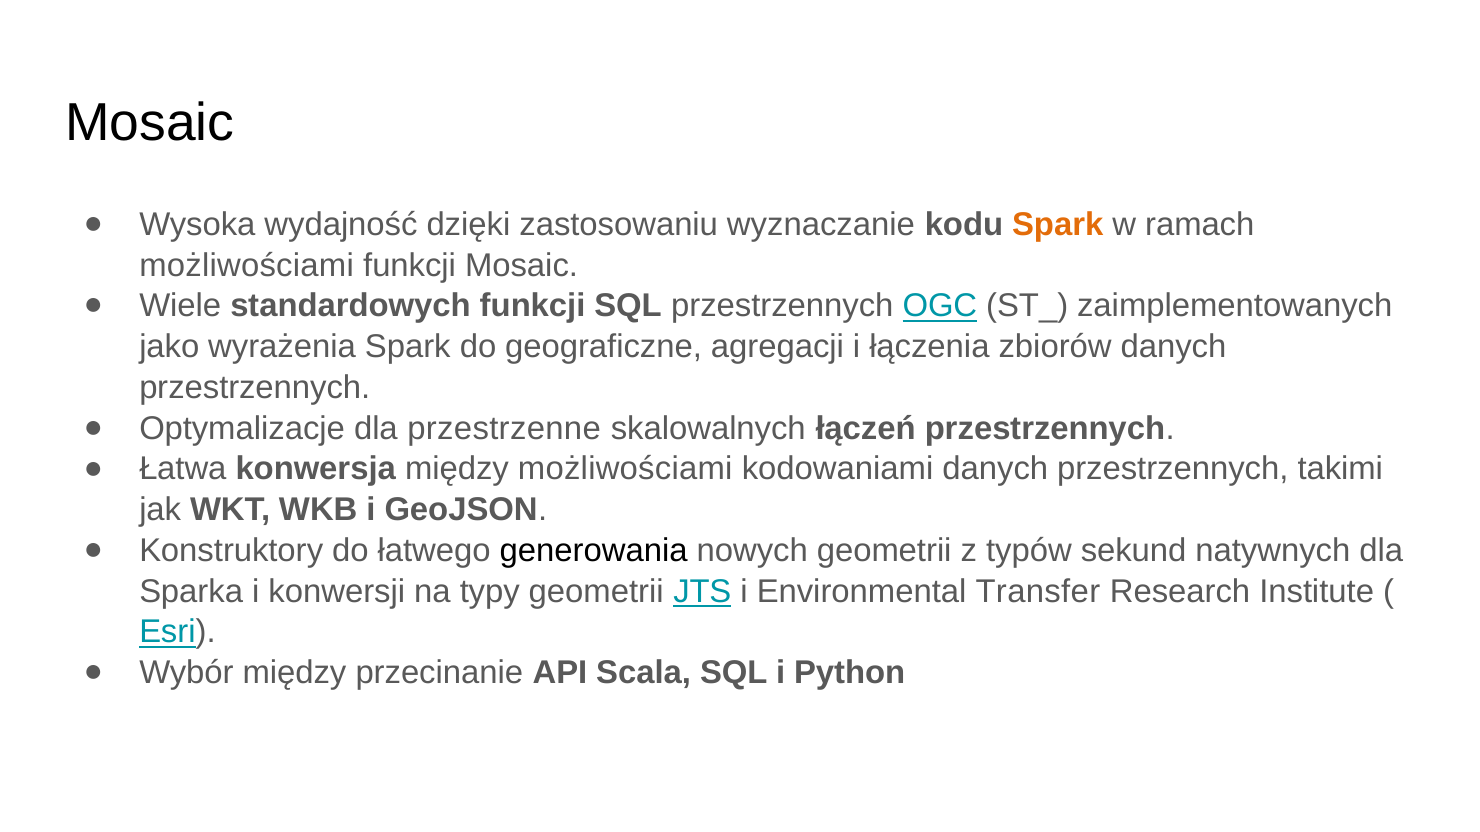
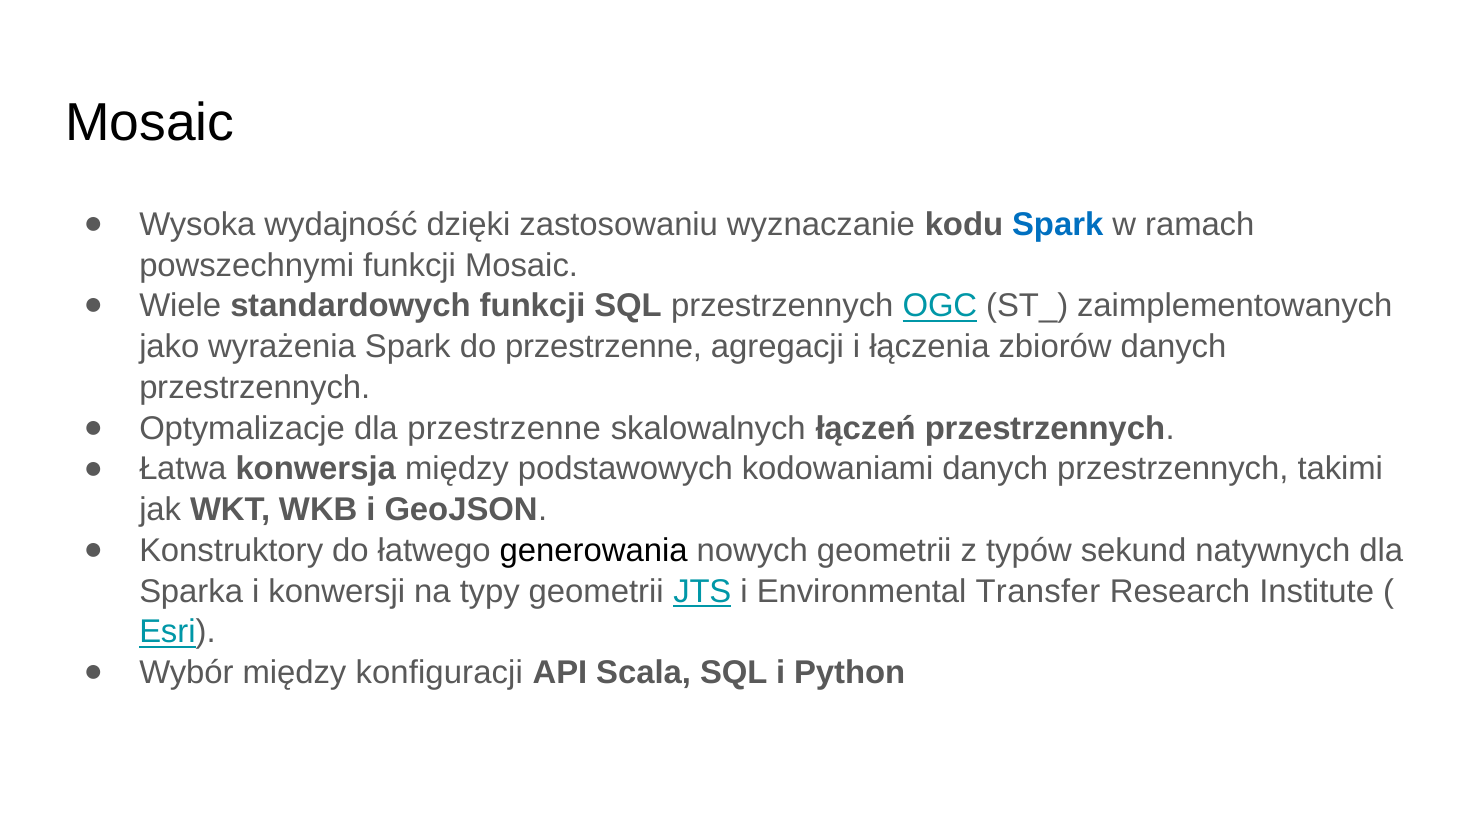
Spark colour: orange -> blue (1058, 225)
możliwościami: możliwościami -> powszechnymi (247, 265)
do geograficzne: geograficzne -> przestrzenne (604, 347)
między możliwościami: możliwościami -> podstawowych (625, 469)
przecinanie: przecinanie -> konfiguracji (439, 673)
